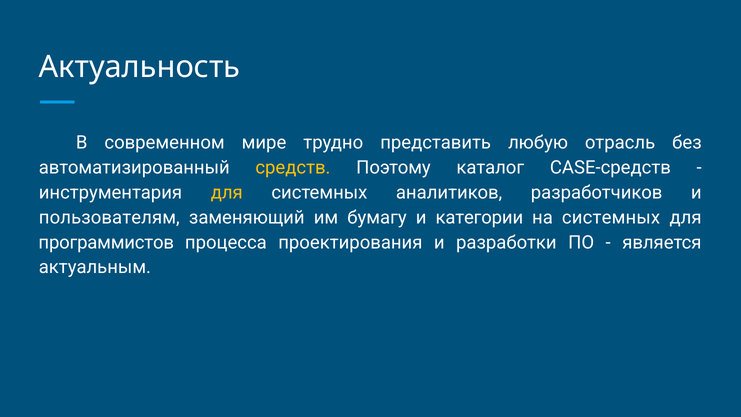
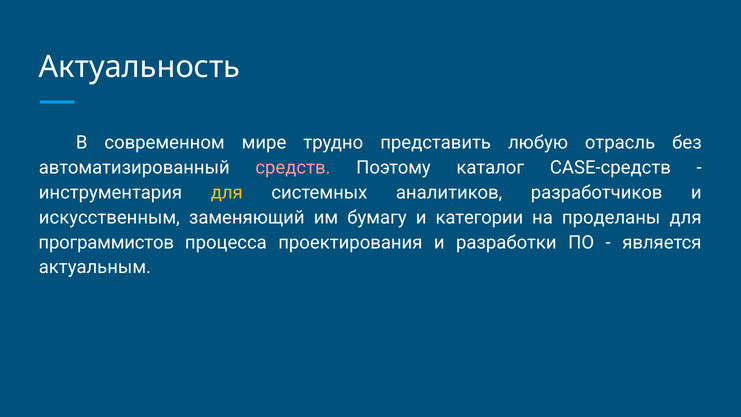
средств colour: yellow -> pink (293, 167)
пользователям: пользователям -> искусственным (109, 217)
на системных: системных -> проделаны (611, 217)
